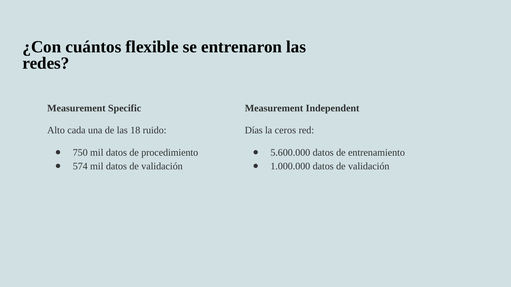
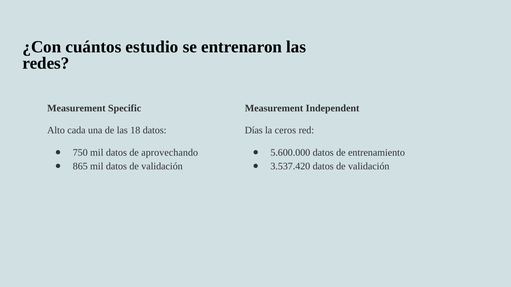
flexible: flexible -> estudio (152, 47)
18 ruido: ruido -> datos (155, 131)
procedimiento: procedimiento -> aprovechando (170, 153)
574: 574 -> 865 (80, 167)
1.000.000: 1.000.000 -> 3.537.420 (290, 167)
